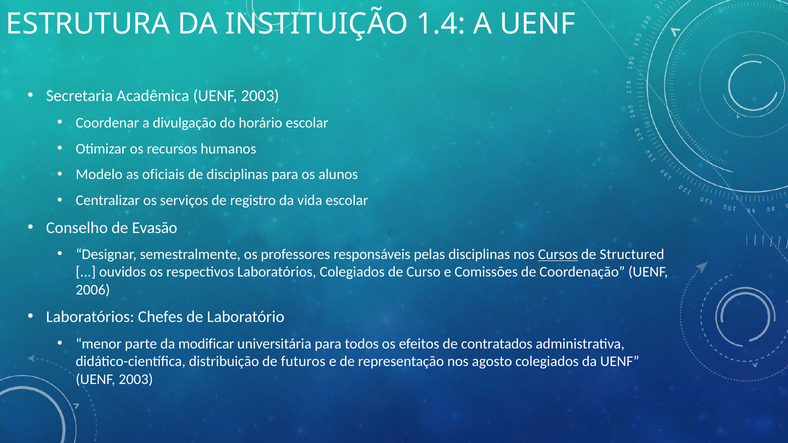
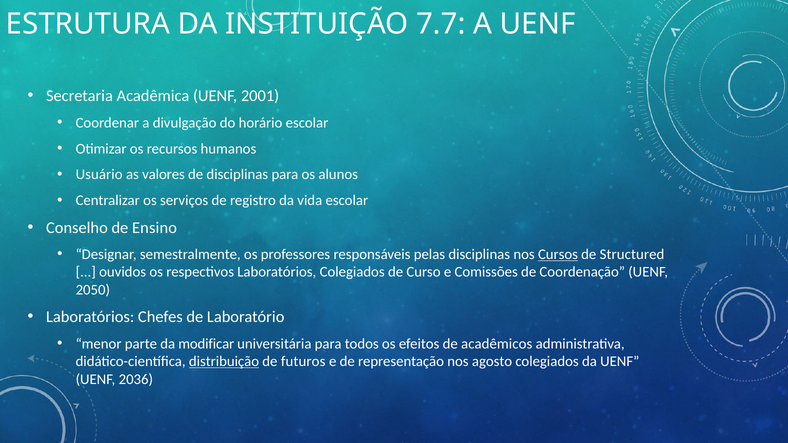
1.4: 1.4 -> 7.7 (441, 24)
Acadêmica UENF 2003: 2003 -> 2001 (260, 96)
Modelo: Modelo -> Usuário (99, 175)
oficiais: oficiais -> valores (163, 175)
Evasão: Evasão -> Ensino (154, 228)
2006: 2006 -> 2050 (93, 290)
contratados: contratados -> acadêmicos (497, 344)
distribuição underline: none -> present (224, 362)
2003: 2003 -> 2036 (136, 379)
